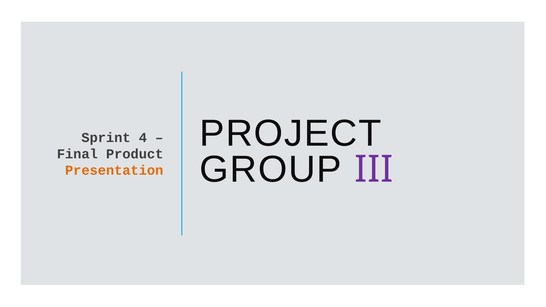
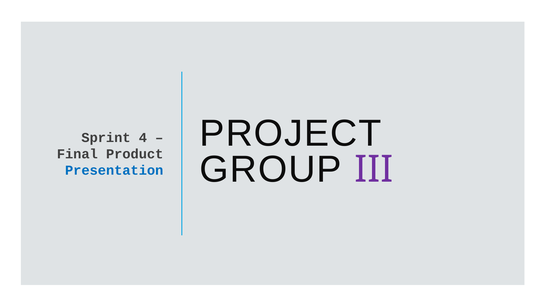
Presentation colour: orange -> blue (114, 171)
